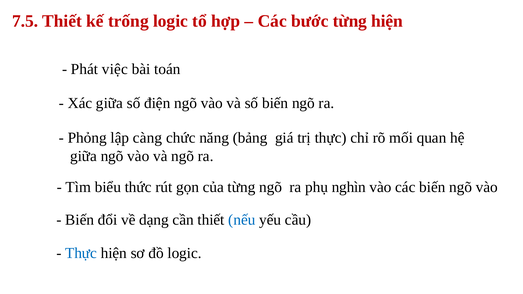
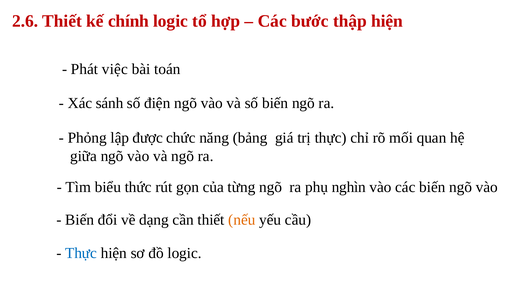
7.5: 7.5 -> 2.6 (25, 21)
trống: trống -> chính (128, 21)
bước từng: từng -> thập (350, 21)
Xác giữa: giữa -> sánh (110, 103)
càng: càng -> được (148, 138)
nếu colour: blue -> orange (242, 220)
